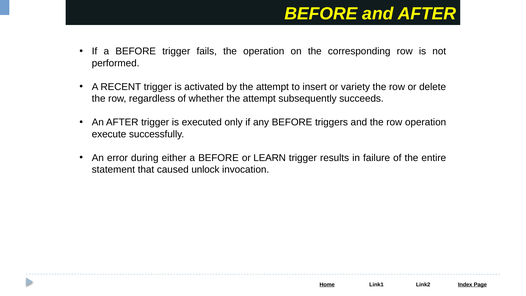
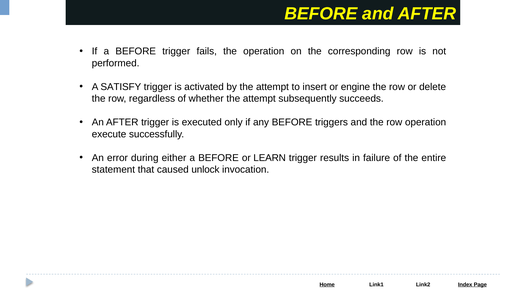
RECENT: RECENT -> SATISFY (121, 87)
variety: variety -> engine (355, 87)
